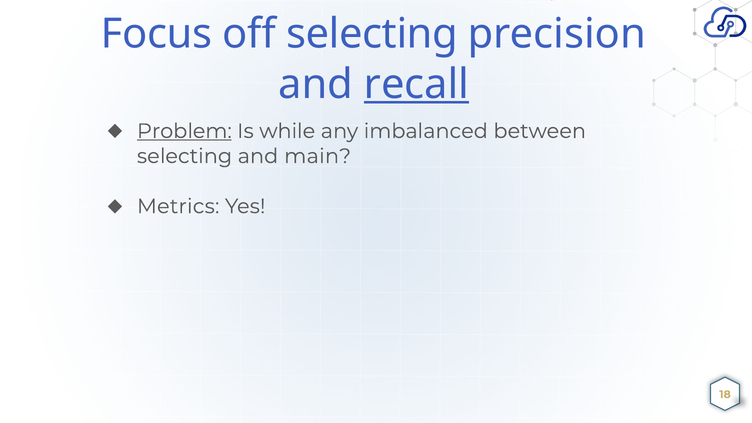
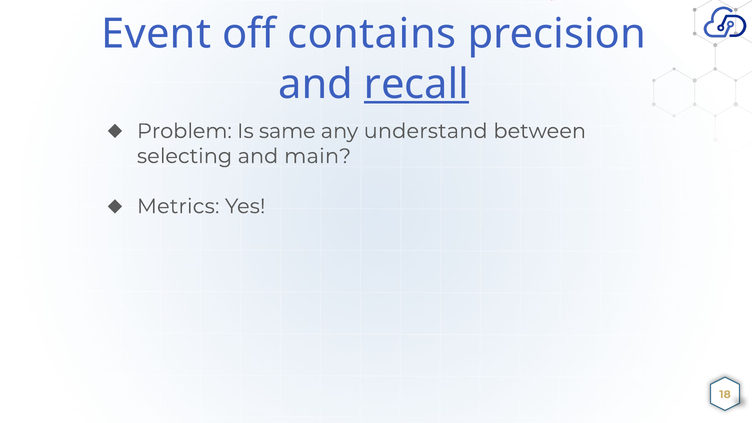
Focus: Focus -> Event (156, 34)
off selecting: selecting -> contains (372, 34)
Problem underline: present -> none (184, 131)
while: while -> same (287, 131)
imbalanced: imbalanced -> understand (426, 131)
